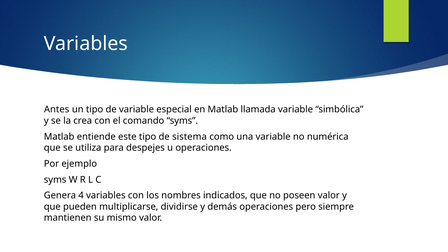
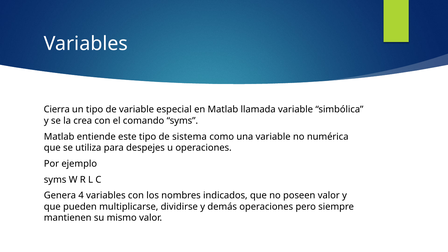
Antes: Antes -> Cierra (57, 109)
